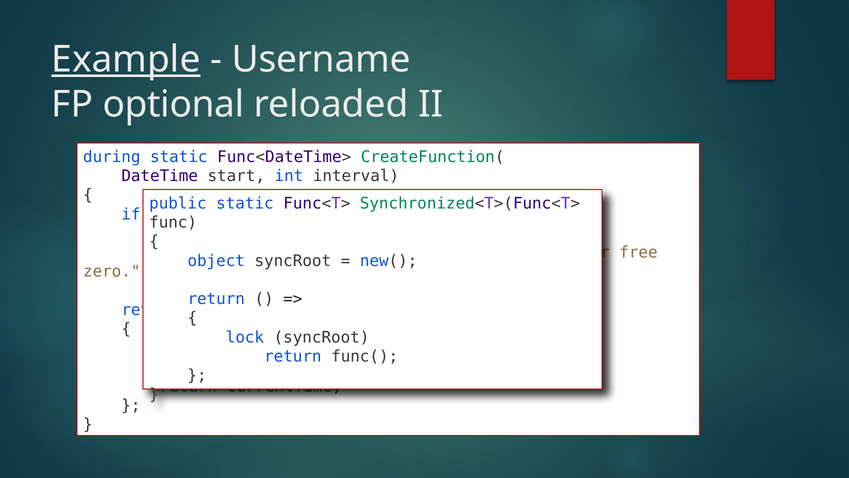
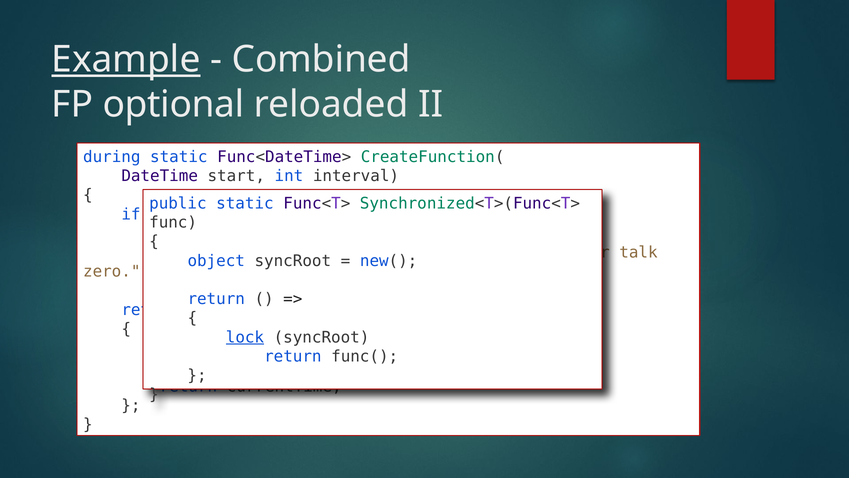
Username: Username -> Combined (321, 60)
free: free -> talk (638, 252)
lock underline: none -> present (245, 337)
